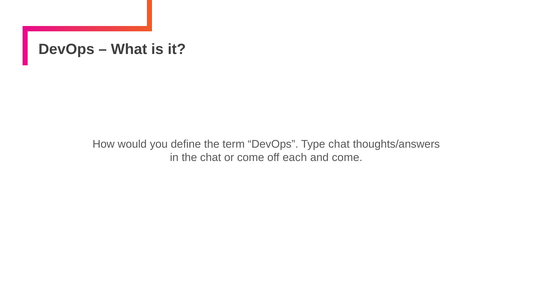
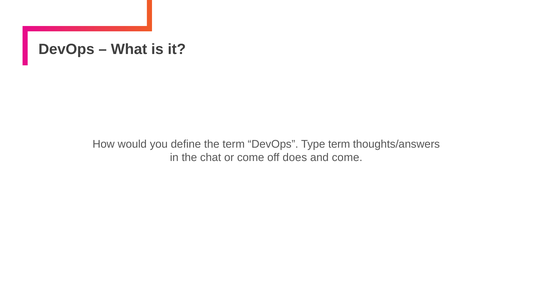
Type chat: chat -> term (339, 144)
each: each -> does (295, 157)
